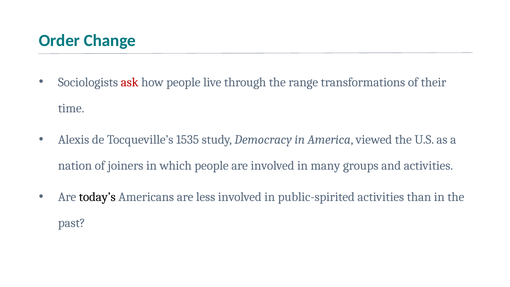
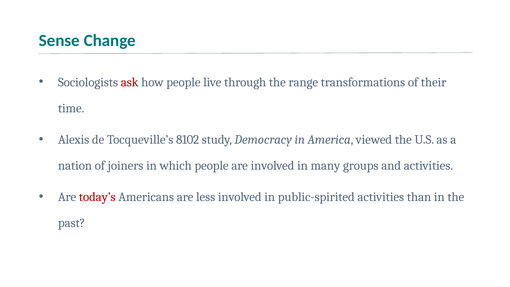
Order: Order -> Sense (59, 40)
1535: 1535 -> 8102 (188, 139)
today’s colour: black -> red (97, 197)
